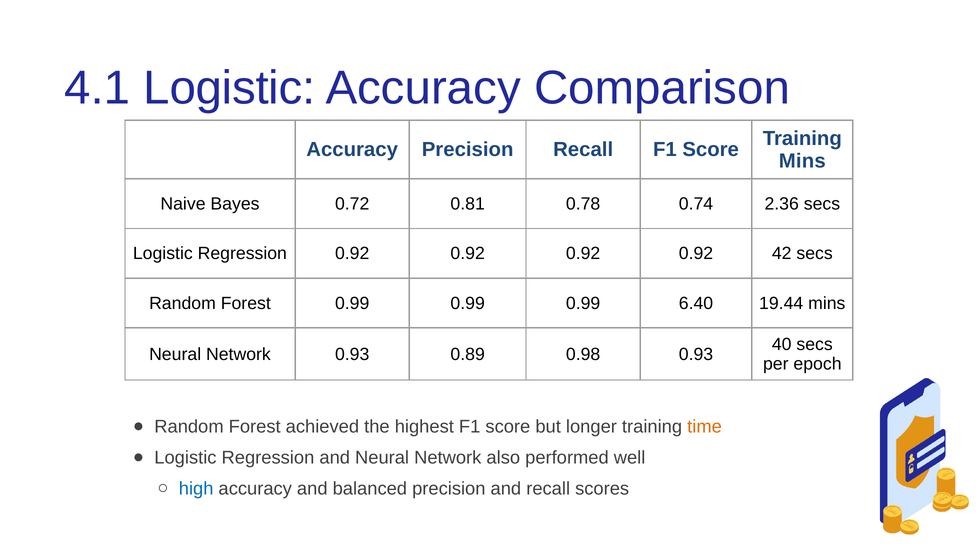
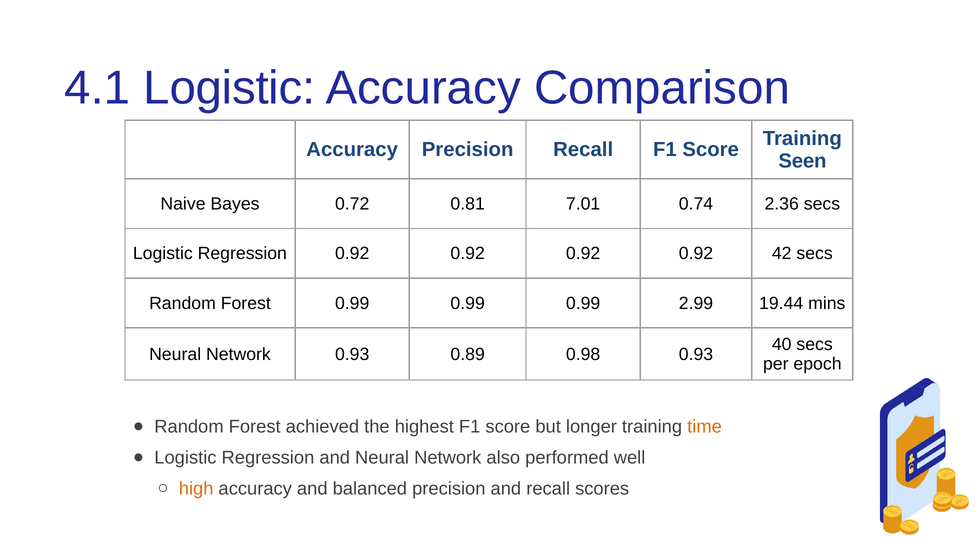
Mins: Mins -> Seen (802, 161)
0.78: 0.78 -> 7.01 (583, 204)
6.40: 6.40 -> 2.99 (696, 303)
high colour: blue -> orange (196, 489)
